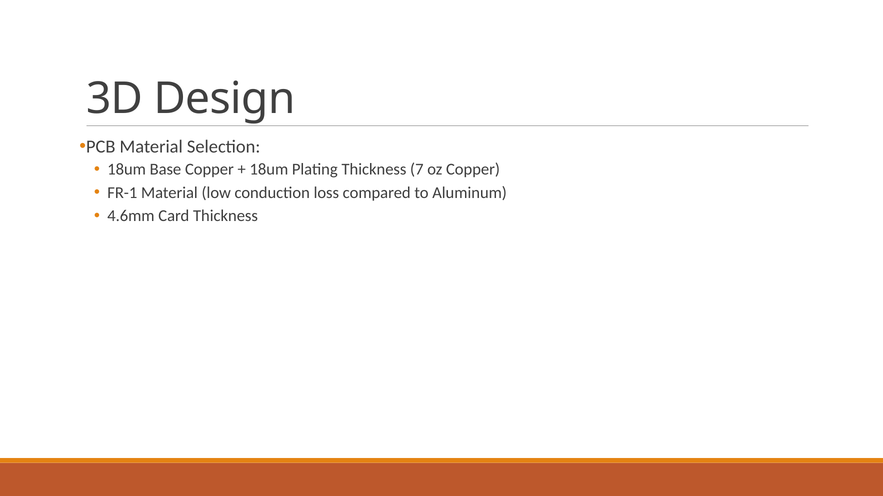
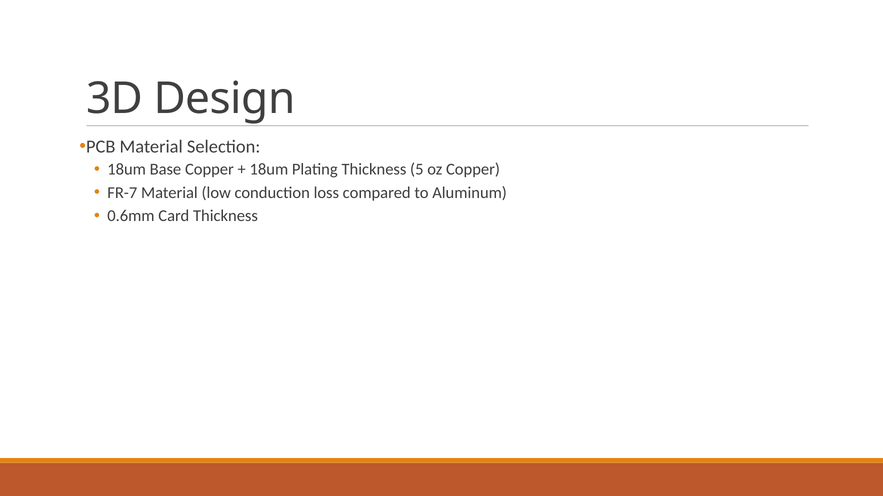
7: 7 -> 5 (417, 169)
FR-1: FR-1 -> FR-7 (122, 193)
4.6mm: 4.6mm -> 0.6mm (131, 216)
